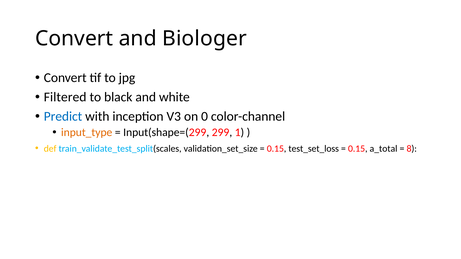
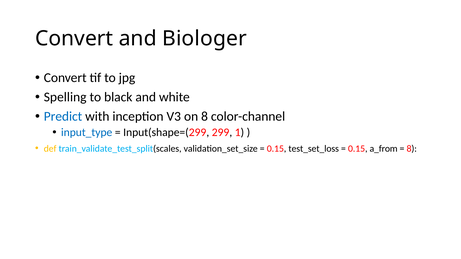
Filtered: Filtered -> Spelling (65, 97)
on 0: 0 -> 8 (205, 117)
input_type colour: orange -> blue (87, 132)
a_total: a_total -> a_from (384, 149)
